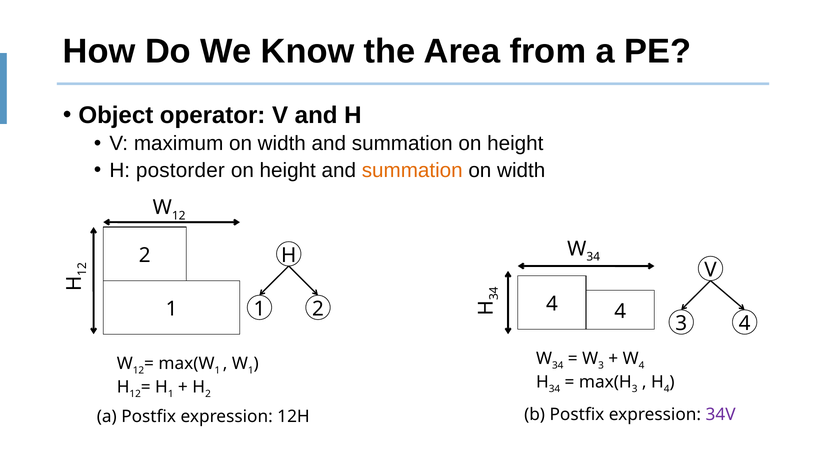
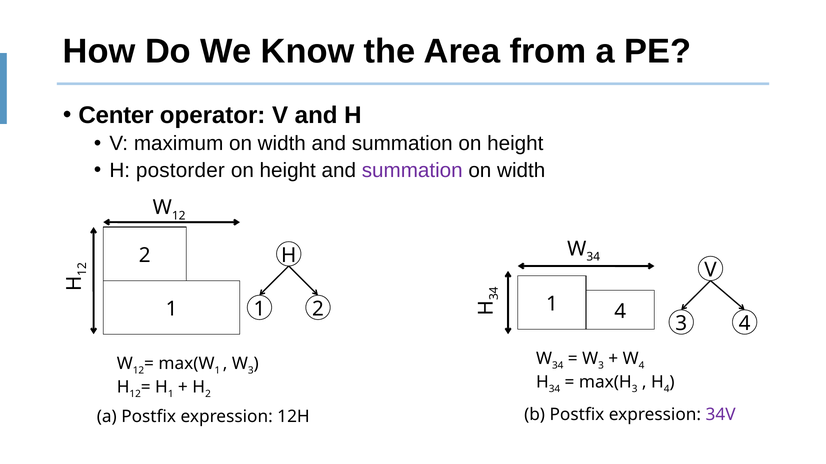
Object: Object -> Center (116, 115)
summation colour: orange -> purple (412, 170)
2 4: 4 -> 1 (552, 304)
1: 1 -> 3 (251, 371)
